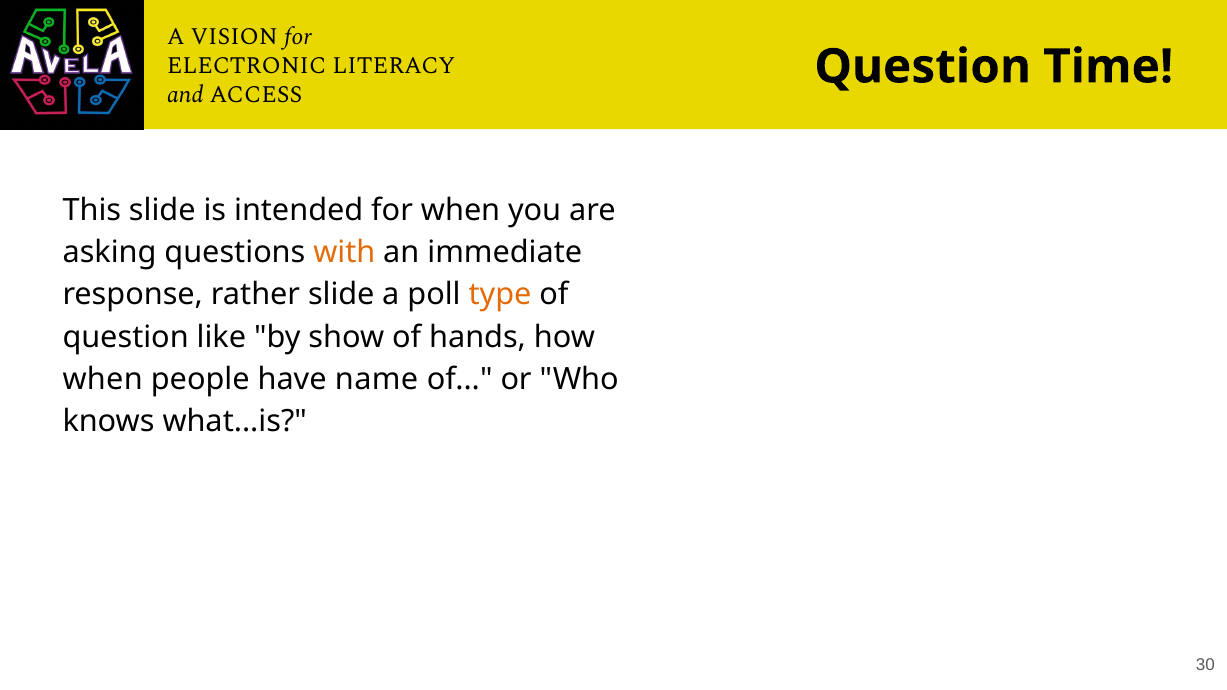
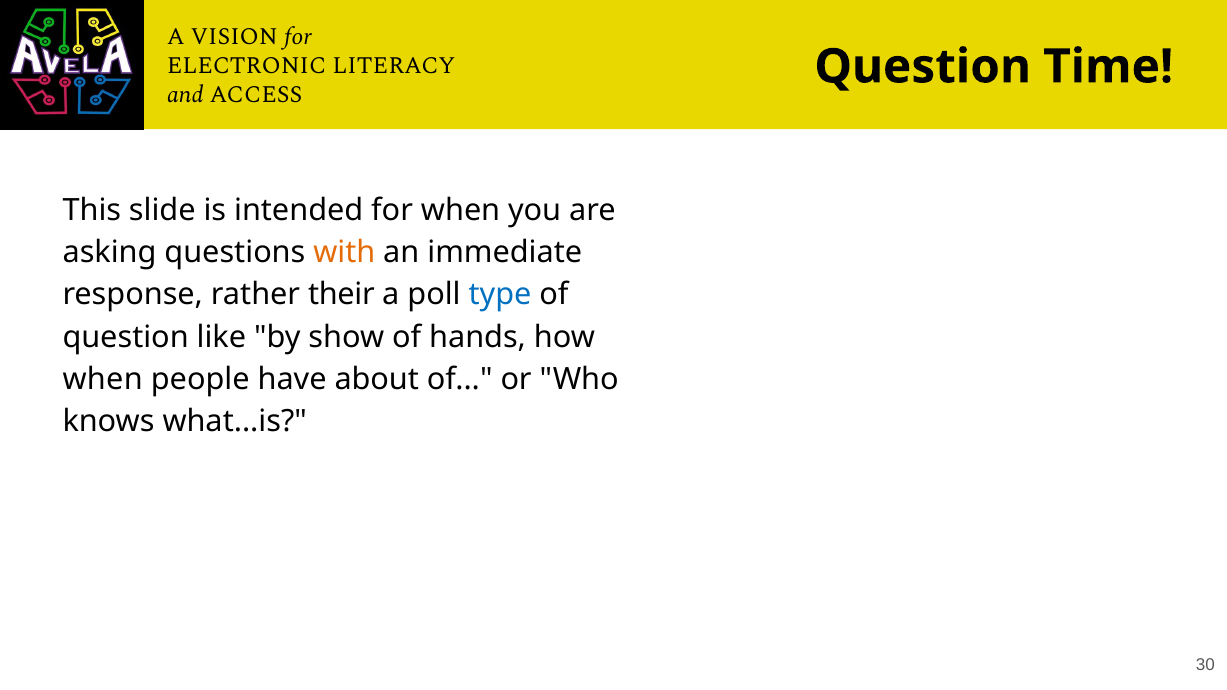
rather slide: slide -> their (341, 295)
type colour: orange -> blue (500, 295)
name: name -> about (377, 380)
